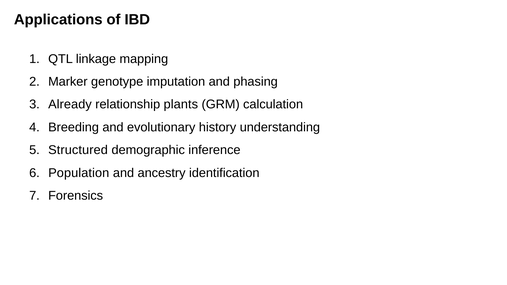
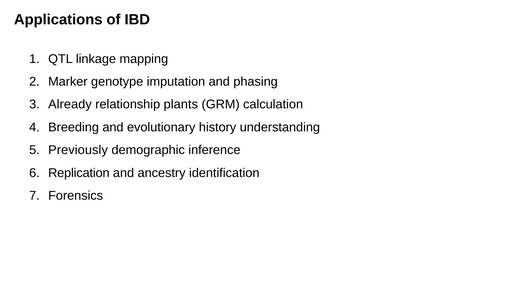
Structured: Structured -> Previously (78, 150)
Population: Population -> Replication (79, 173)
